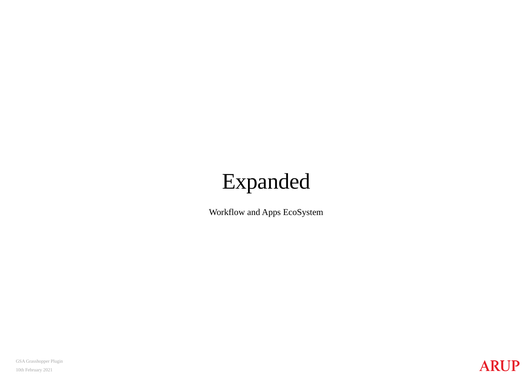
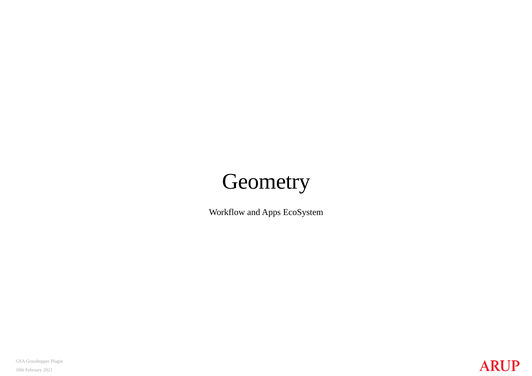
Expanded: Expanded -> Geometry (266, 181)
